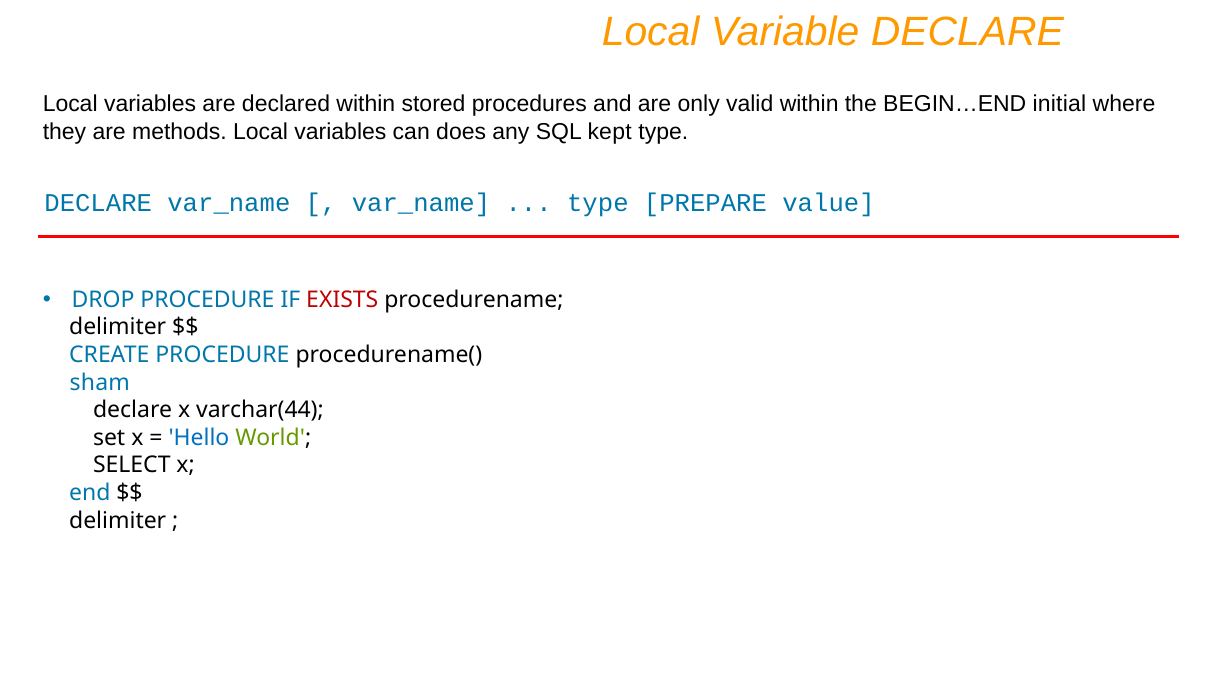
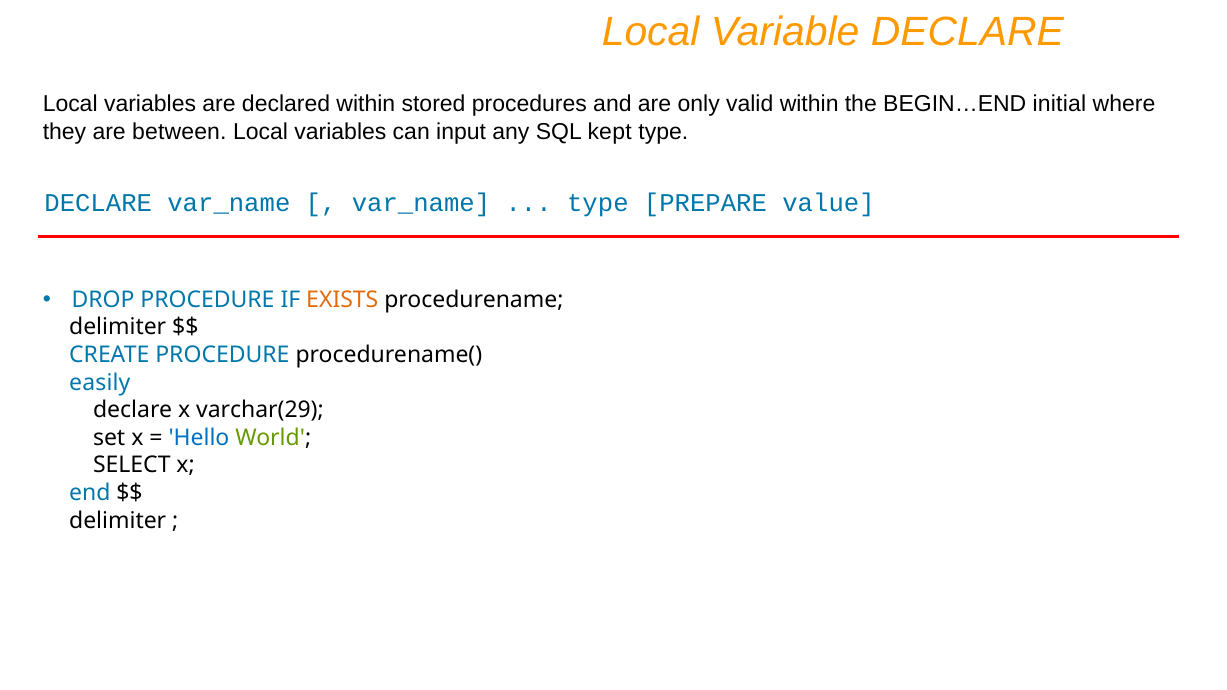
methods: methods -> between (179, 132)
does: does -> input (461, 132)
EXISTS colour: red -> orange (342, 300)
sham: sham -> easily (100, 383)
varchar(44: varchar(44 -> varchar(29 (260, 410)
